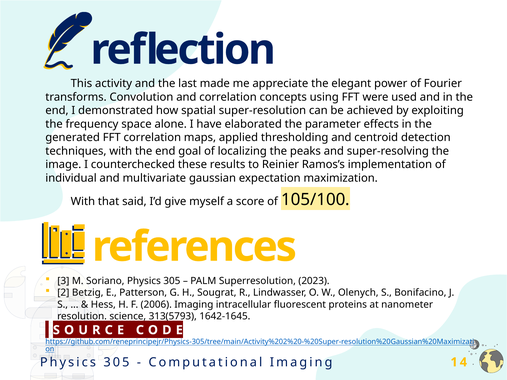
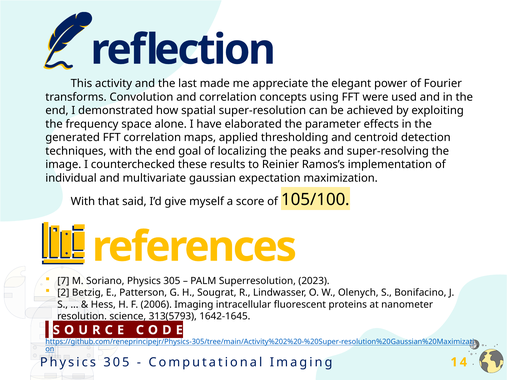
3: 3 -> 7 (63, 281)
